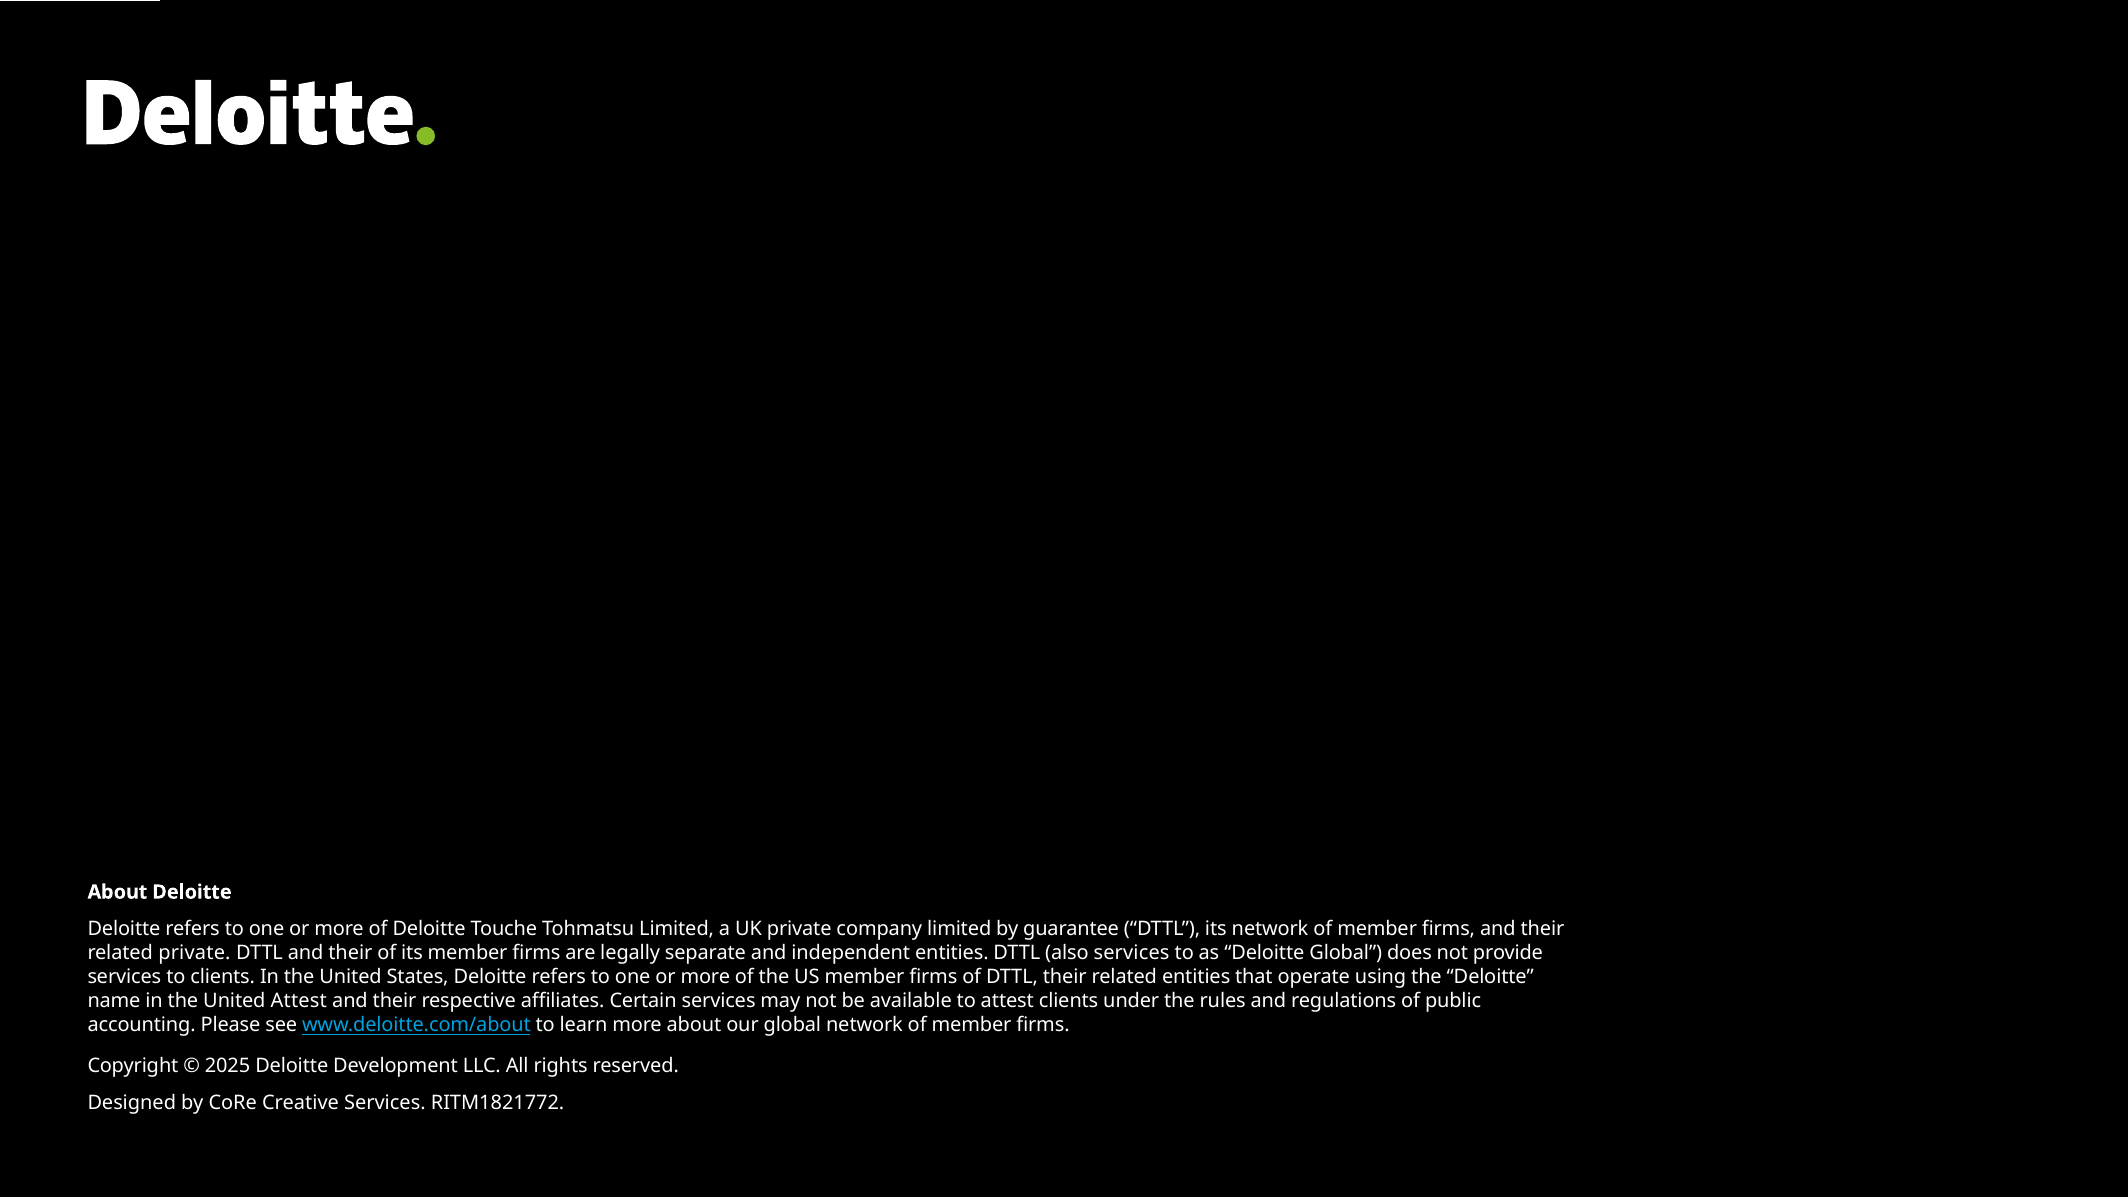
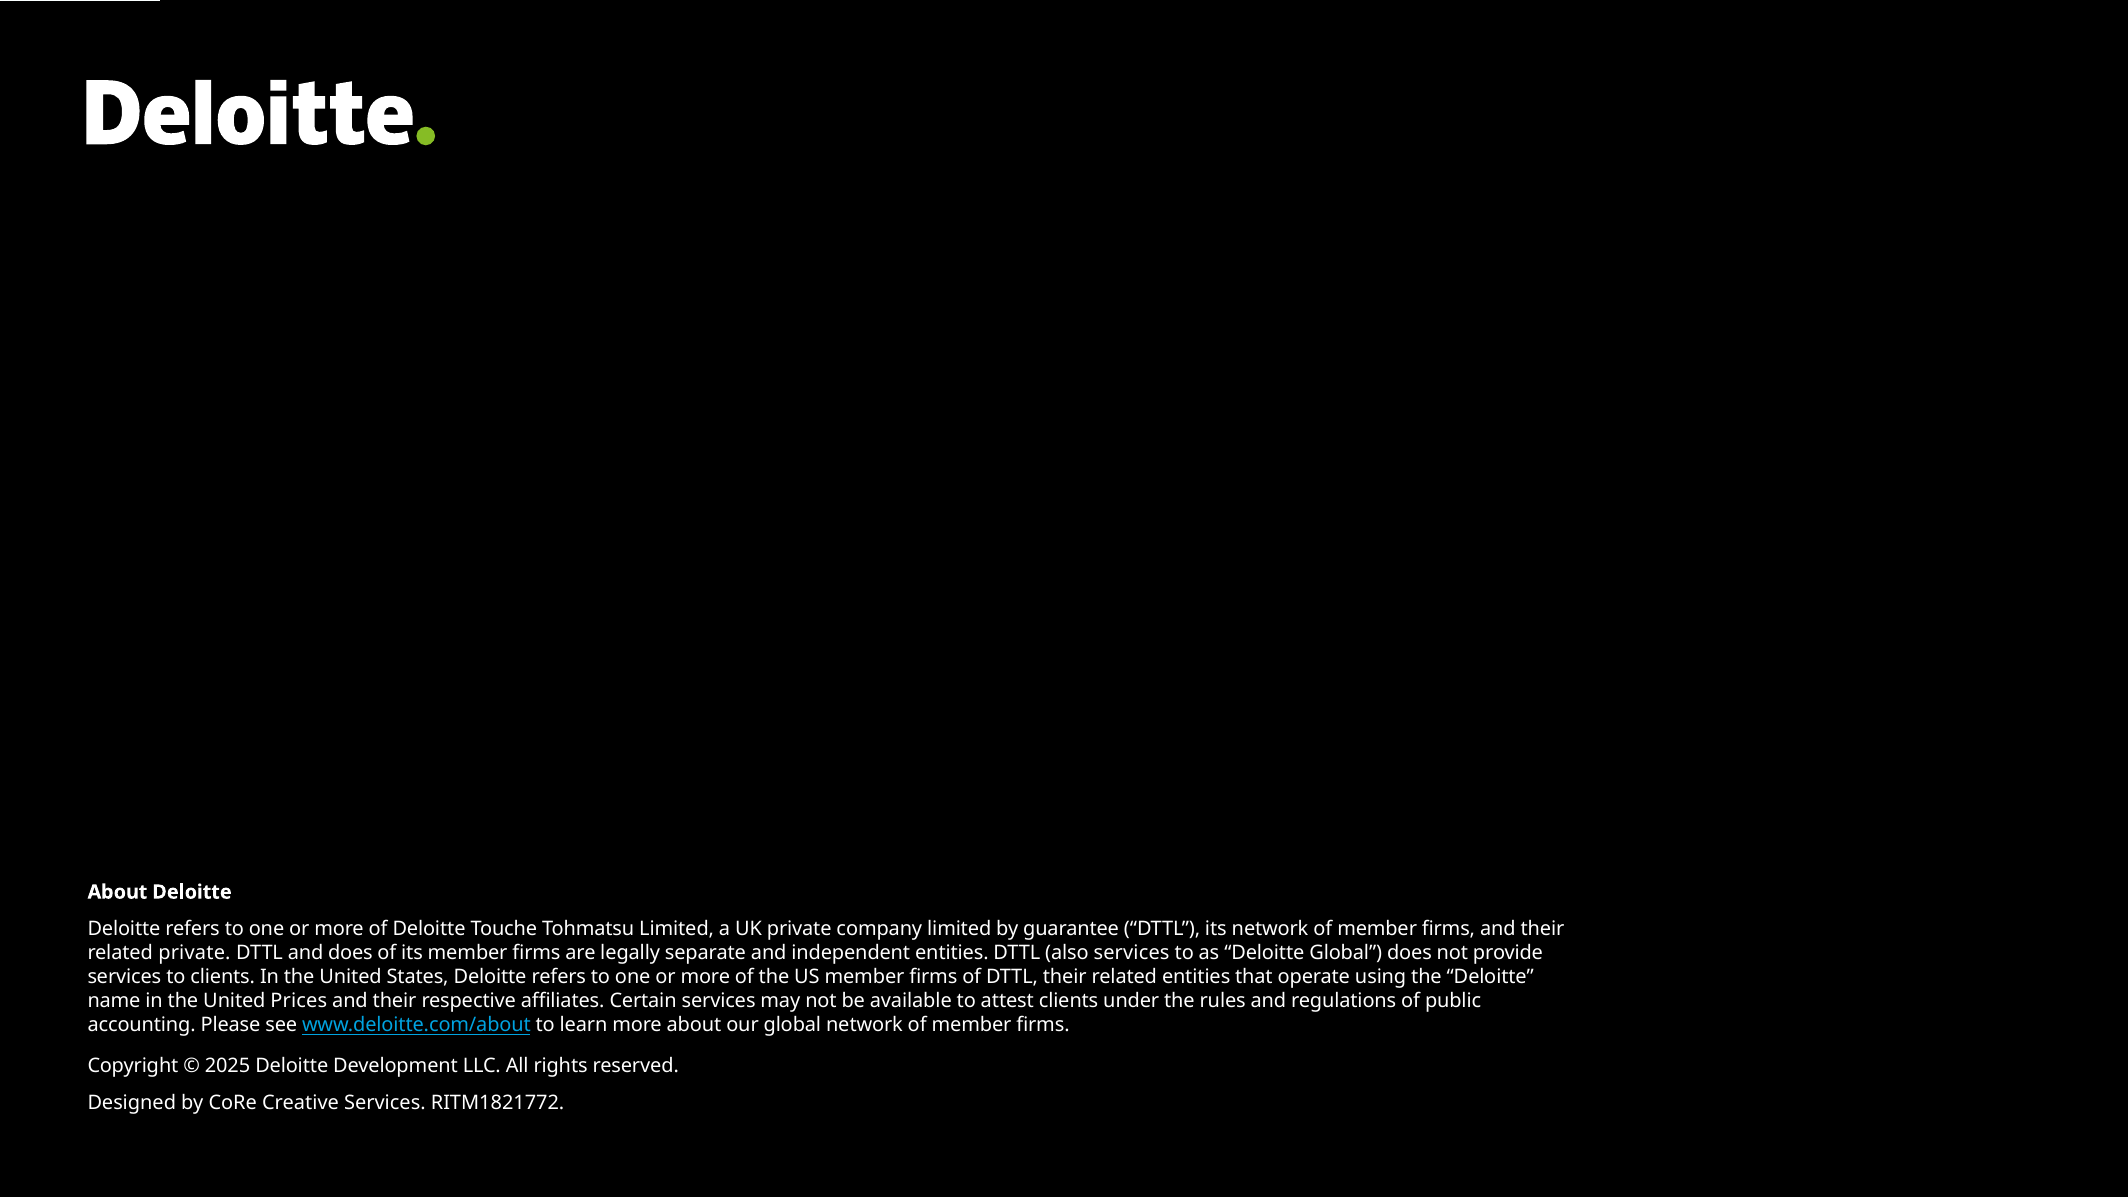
DTTL and their: their -> does (350, 953)
United Attest: Attest -> Prices (299, 1001)
